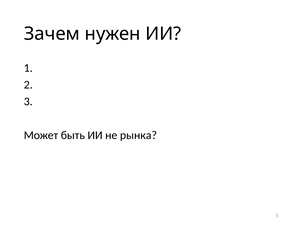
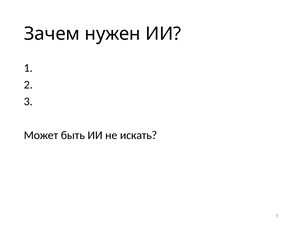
рынка: рынка -> искать (139, 136)
